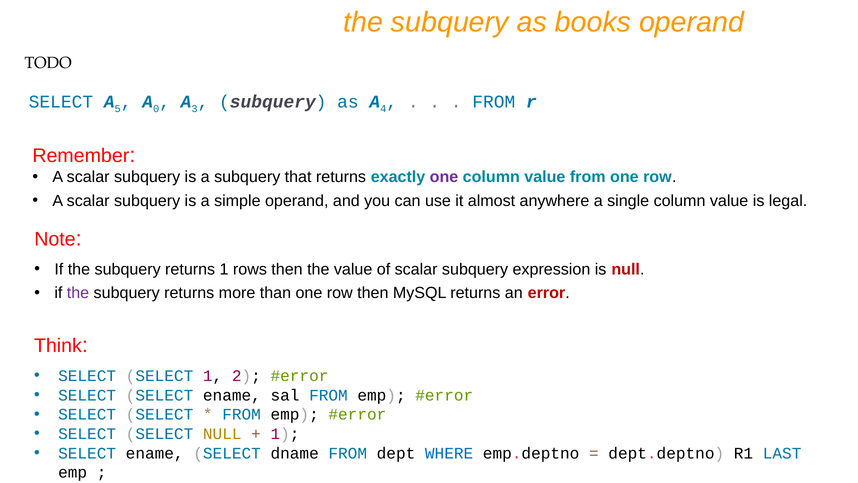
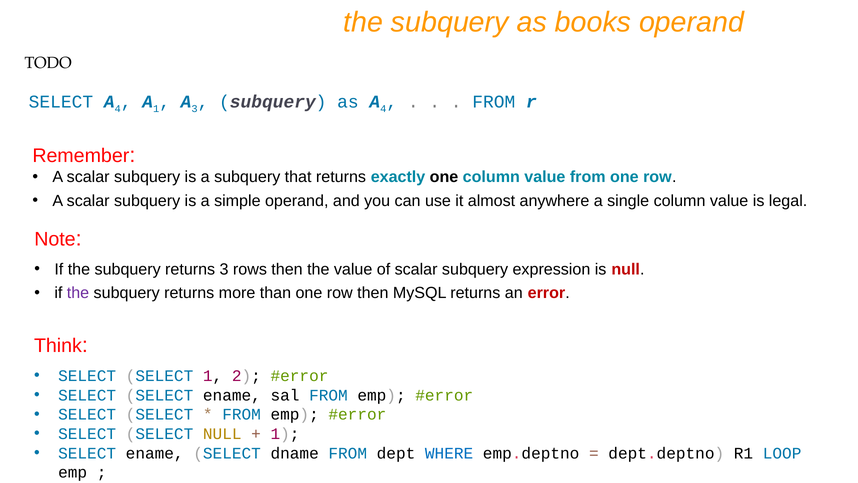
SELECT A 5: 5 -> 4 (118, 109)
A 0: 0 -> 1 (156, 109)
one colour: purple -> black (444, 177)
returns 1: 1 -> 3 (224, 269)
LAST: LAST -> LOOP (782, 453)
